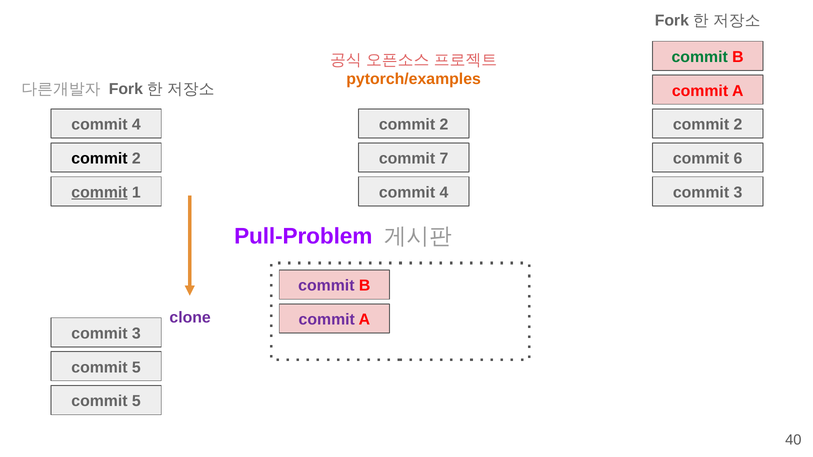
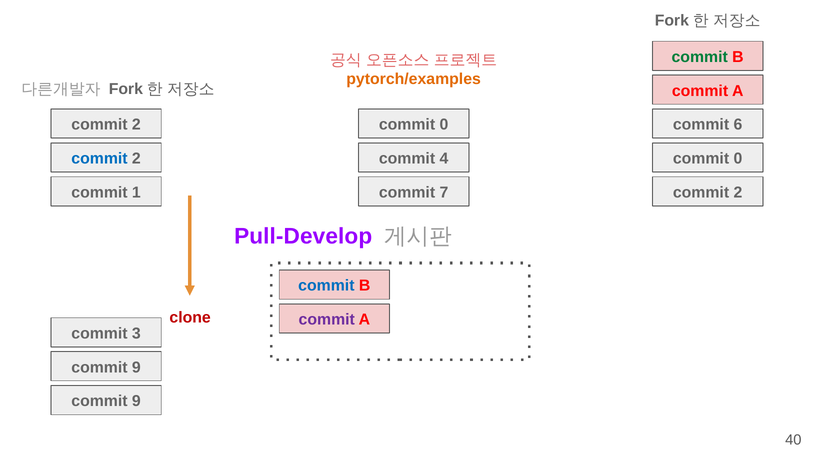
4: 4 -> 2 (136, 125)
2: 2 -> 0 (444, 125)
2: 2 -> 6 (738, 125)
commit colour: black -> blue (99, 159)
7: 7 -> 4 (444, 159)
6: 6 -> 0 (738, 159)
commit underline: present -> none (99, 193)
4: 4 -> 7 (444, 193)
3: 3 -> 2 (738, 193)
Pull-Problem: Pull-Problem -> Pull-Develop (303, 237)
commit colour: purple -> blue (326, 286)
clone colour: purple -> red (190, 318)
5: 5 -> 9 (136, 368)
5: 5 -> 9 (136, 402)
